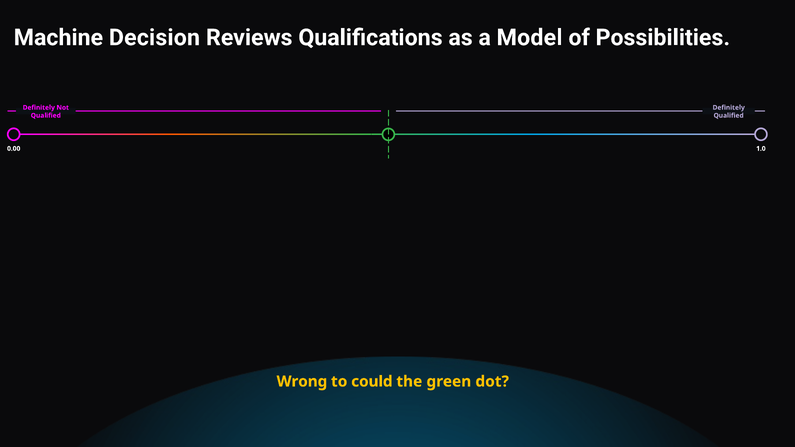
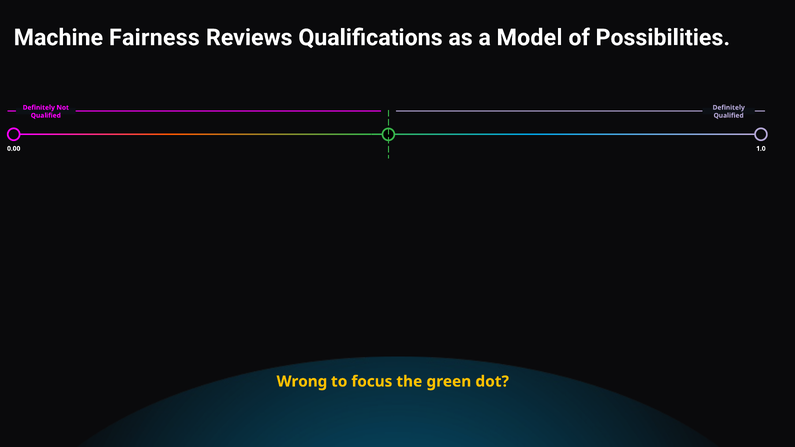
Decision: Decision -> Fairness (154, 38)
could: could -> focus (372, 382)
